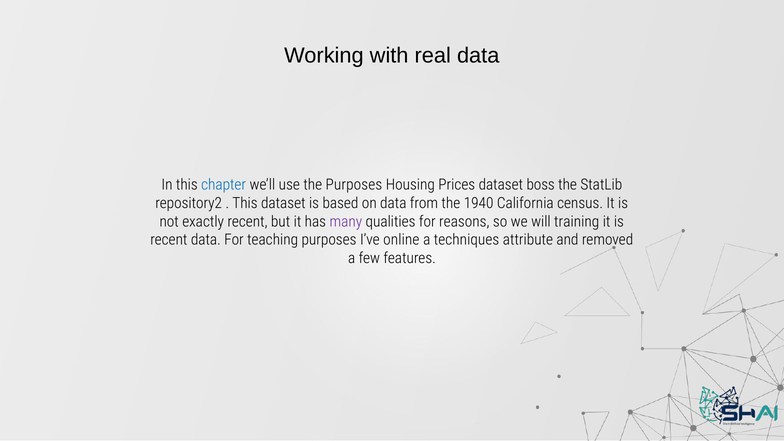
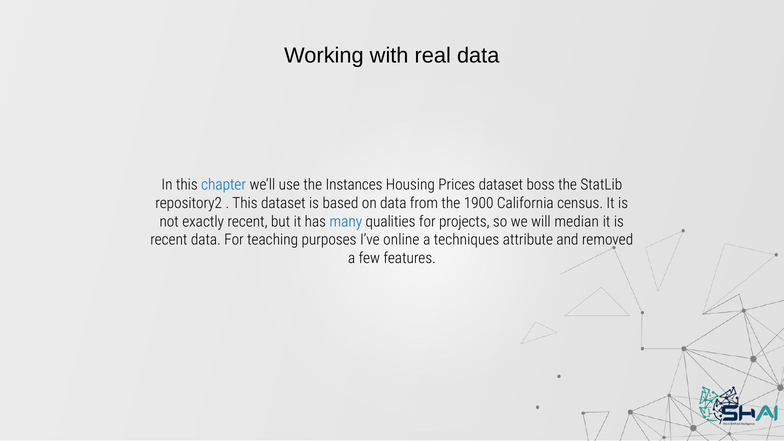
the Purposes: Purposes -> Instances (354, 185)
1940: 1940 -> 1900 (479, 203)
many colour: purple -> blue (346, 222)
reasons: reasons -> projects (464, 222)
training: training -> median (577, 222)
